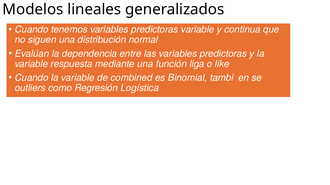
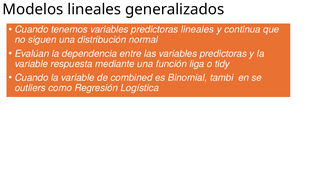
predictoras variable: variable -> lineales (197, 30)
like: like -> tidy (222, 64)
